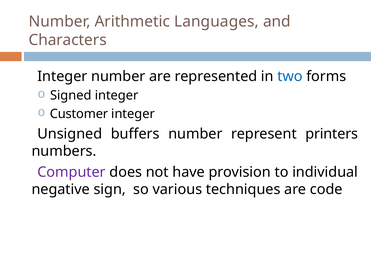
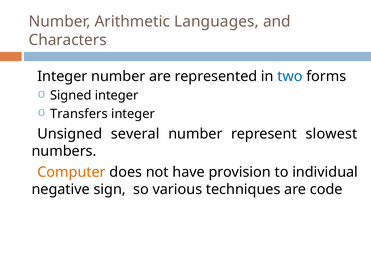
Customer: Customer -> Transfers (79, 114)
buffers: buffers -> several (135, 134)
printers: printers -> slowest (332, 134)
Computer colour: purple -> orange (72, 172)
